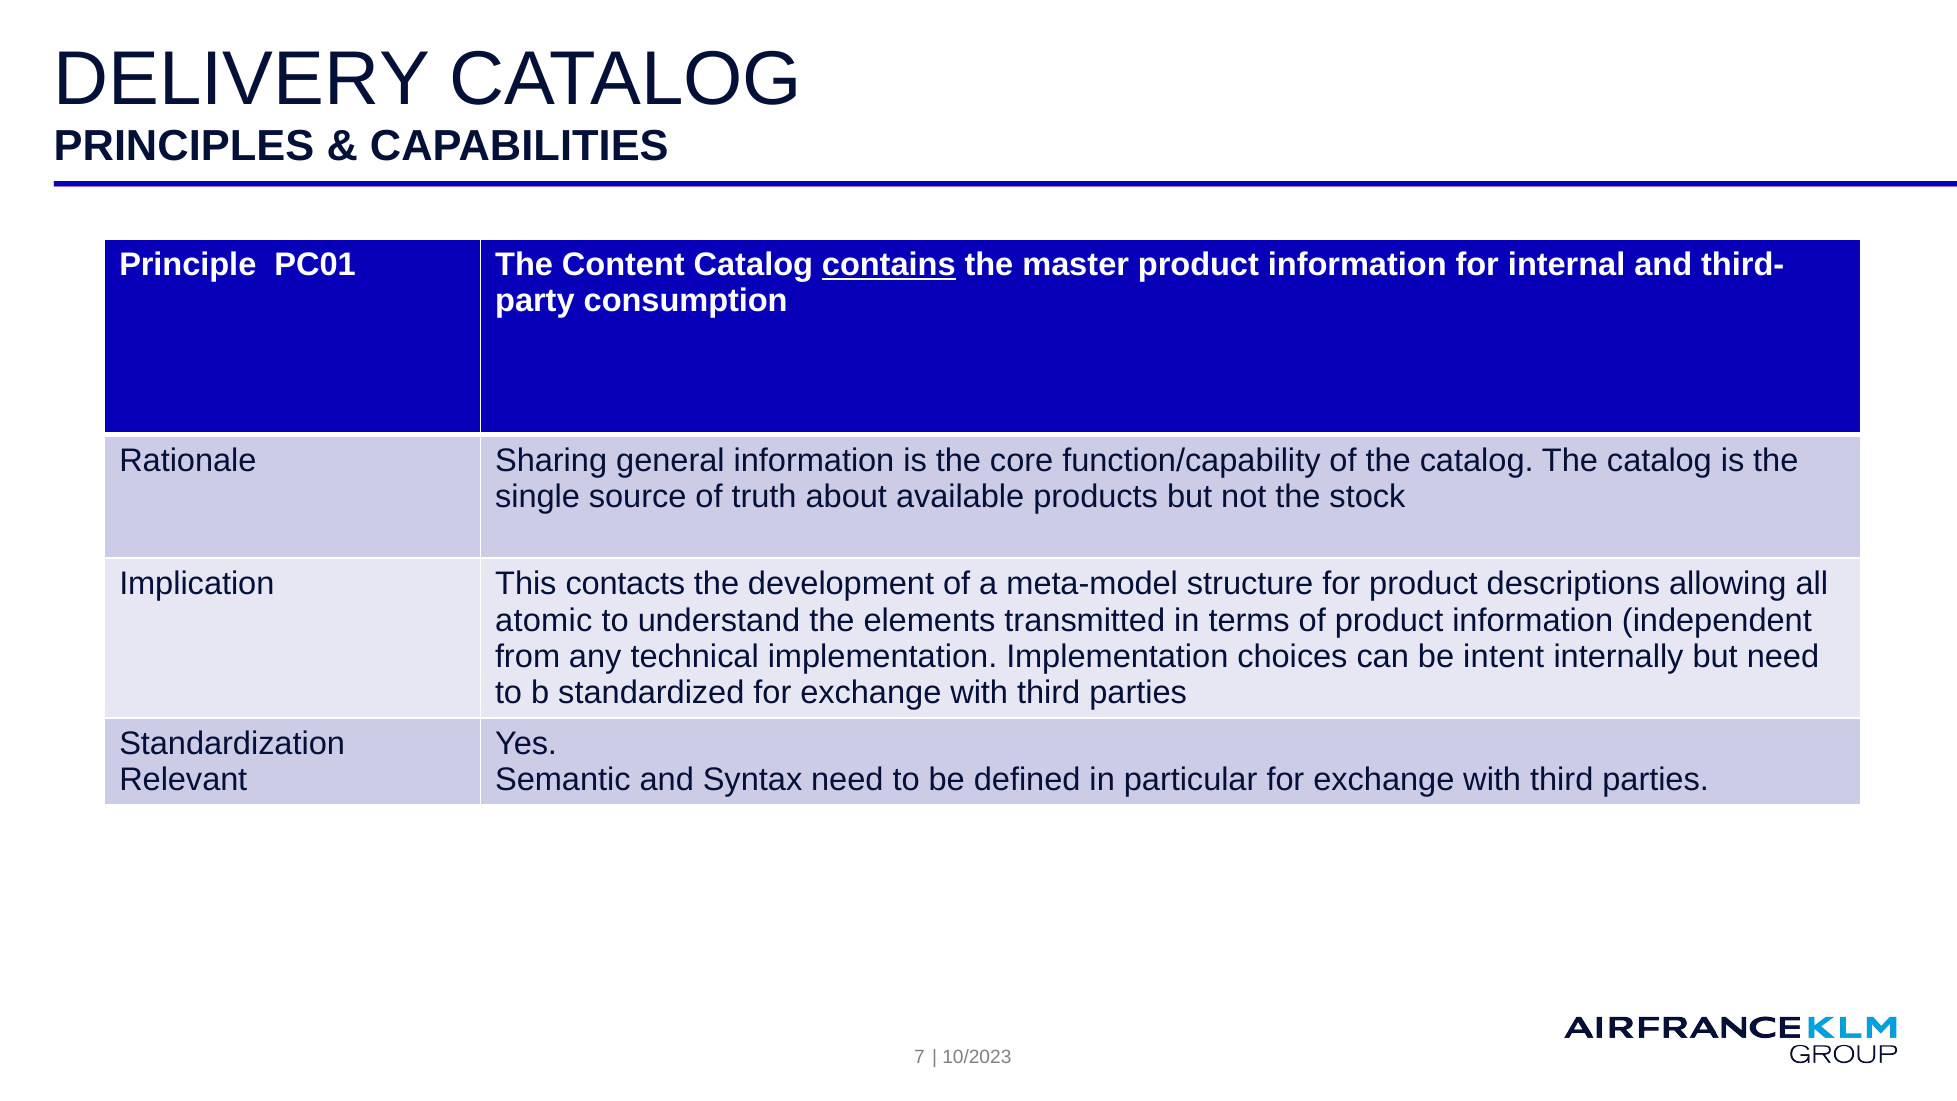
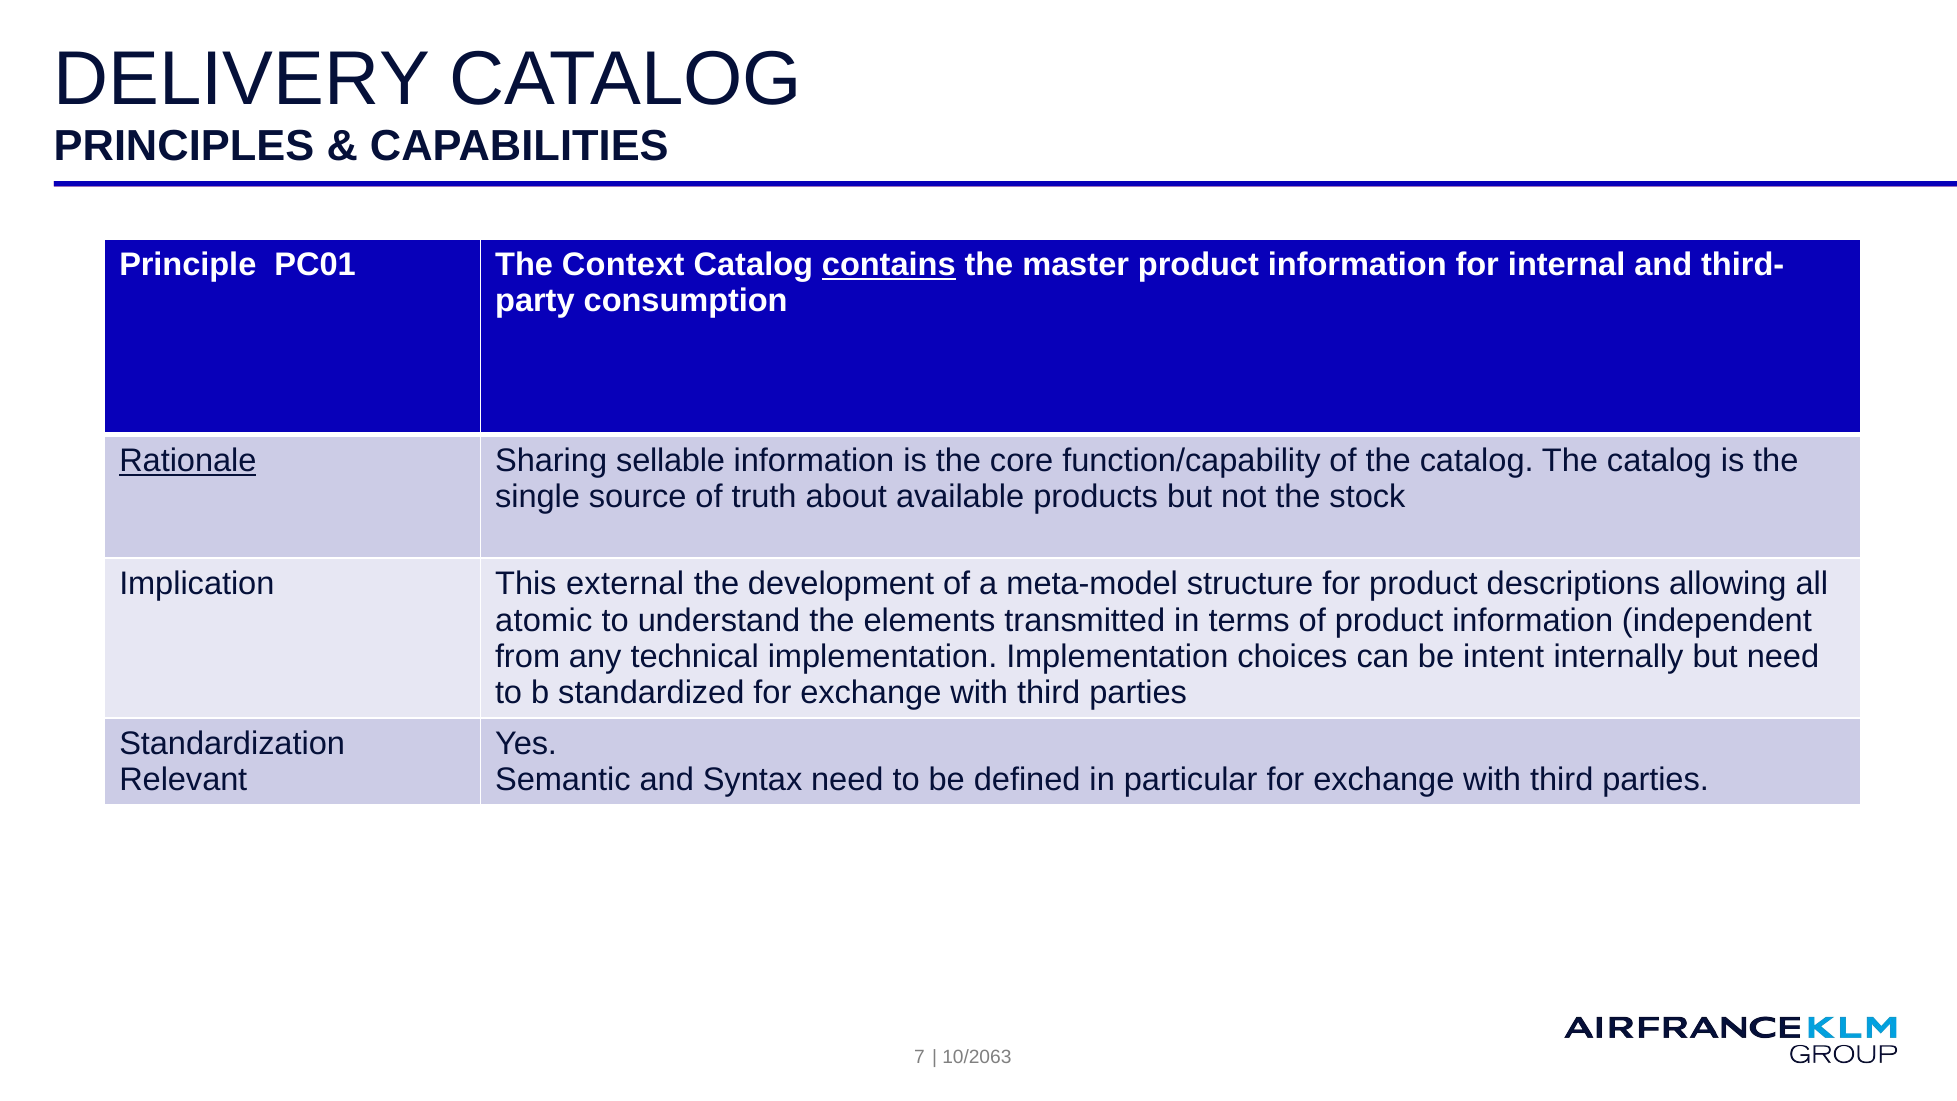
Content: Content -> Context (623, 265)
Rationale underline: none -> present (188, 461)
general: general -> sellable (671, 461)
contacts: contacts -> external (625, 584)
10/2023: 10/2023 -> 10/2063 (977, 1057)
